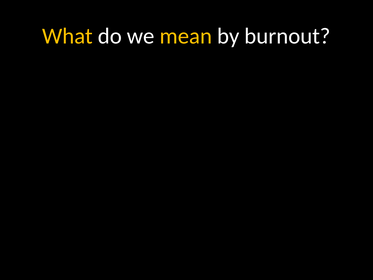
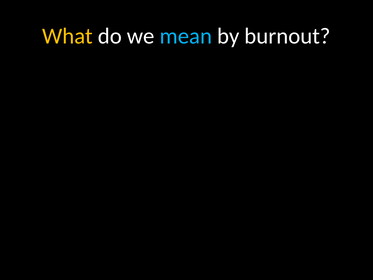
mean colour: yellow -> light blue (186, 36)
